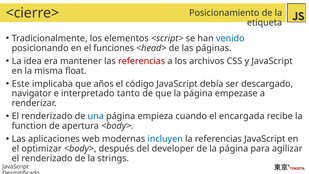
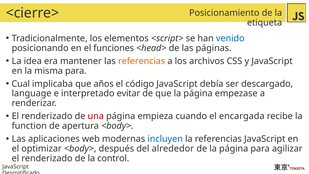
referencias colour: red -> orange (142, 61)
misma float: float -> para (76, 71)
Este: Este -> Cual (21, 84)
navigator: navigator -> language (32, 93)
tanto: tanto -> evitar (128, 93)
una colour: blue -> red (96, 116)
developer: developer -> alrededor (173, 149)
strings: strings -> control (113, 158)
